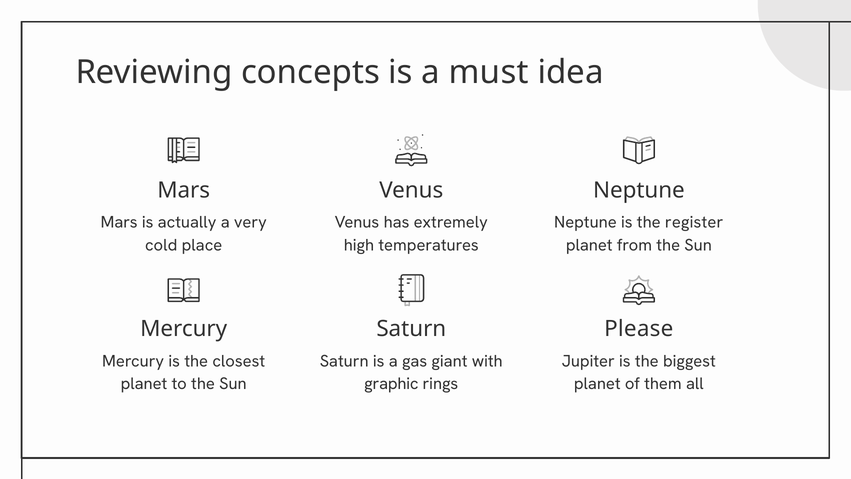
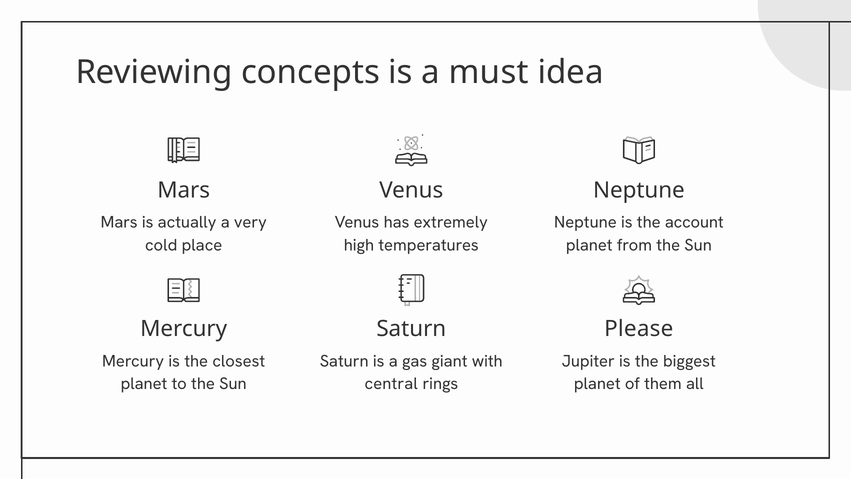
register: register -> account (694, 222)
graphic: graphic -> central (391, 384)
